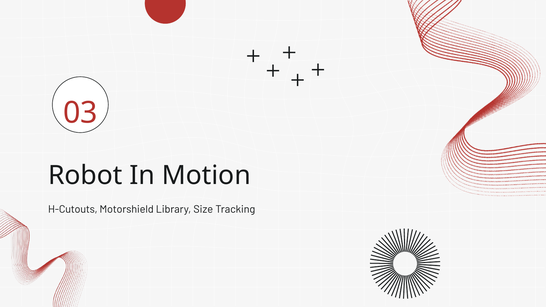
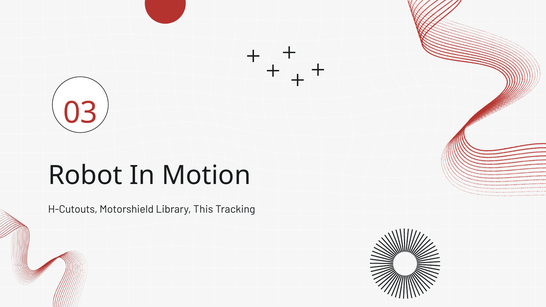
Size: Size -> This (203, 209)
